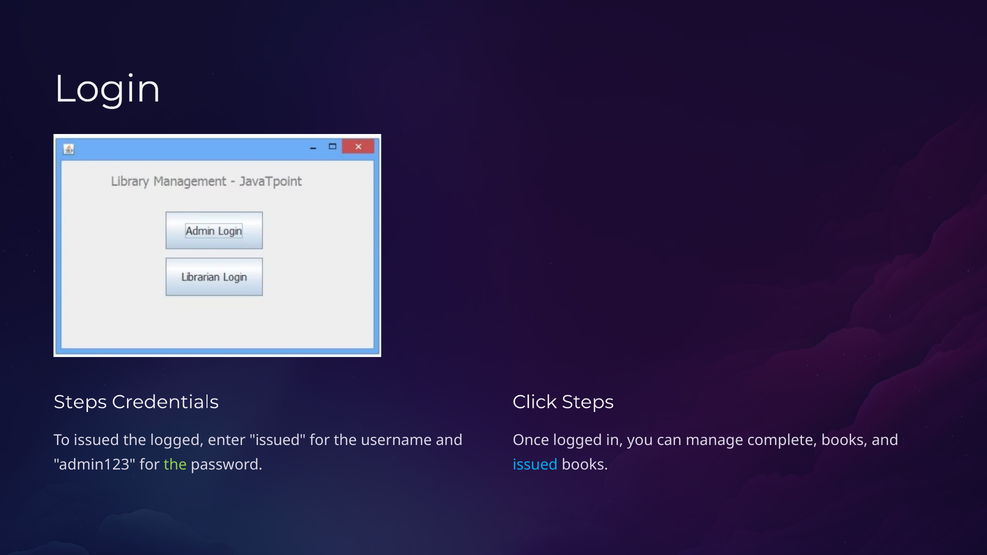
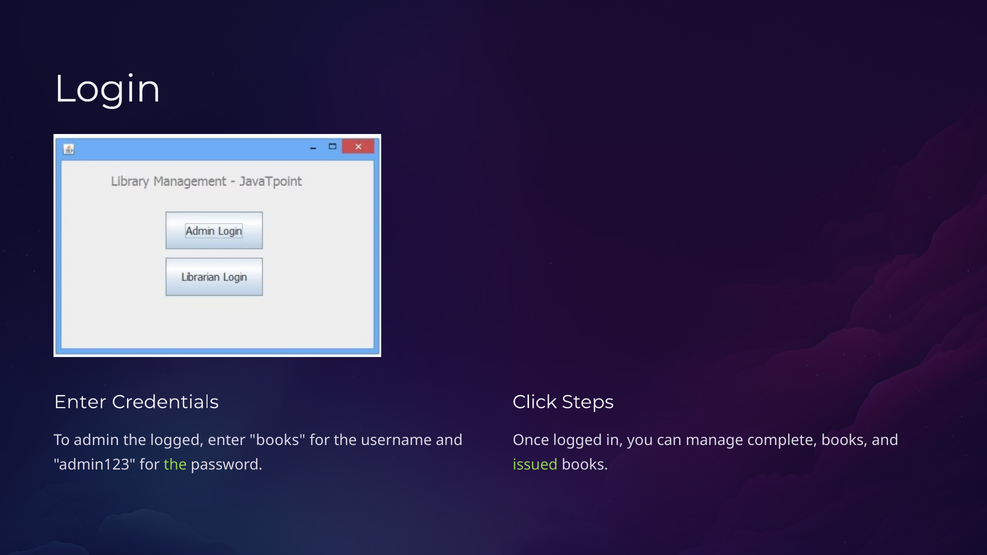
Steps: Steps -> Enter (80, 402)
To issued: issued -> admin (96, 441)
enter issued: issued -> books (277, 441)
issued colour: light blue -> light green (535, 465)
